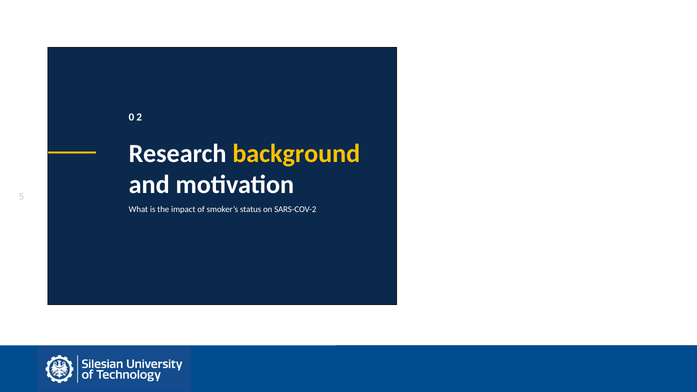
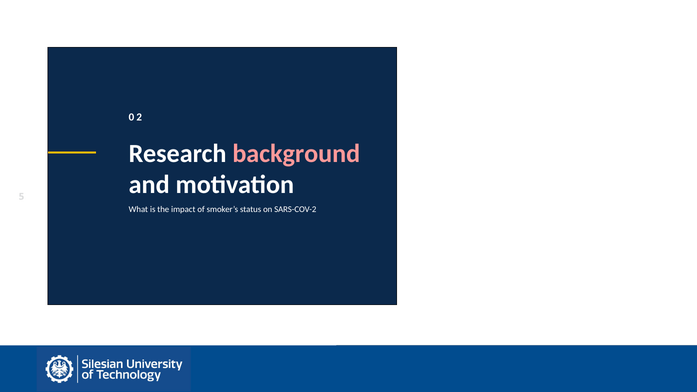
background colour: yellow -> pink (296, 153)
